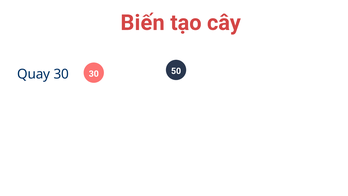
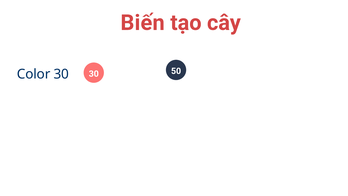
Quay: Quay -> Color (34, 74)
